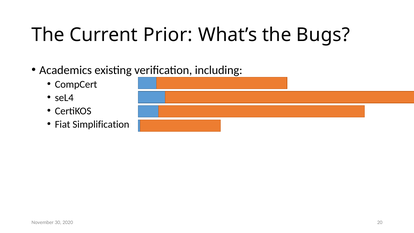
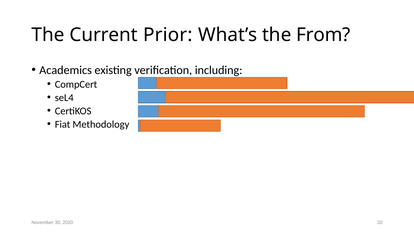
Bugs: Bugs -> From (323, 35)
Simplification: Simplification -> Methodology (101, 124)
